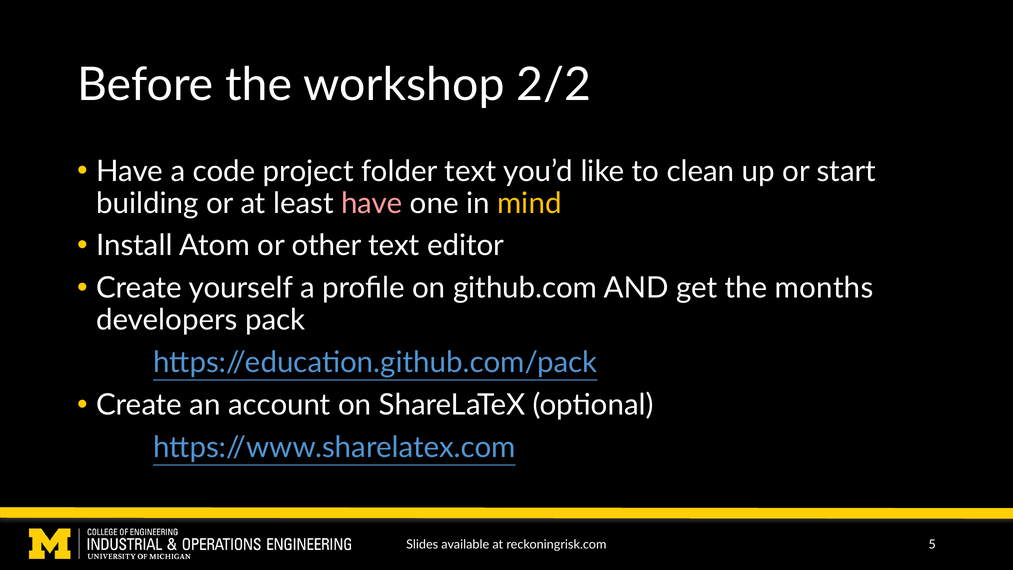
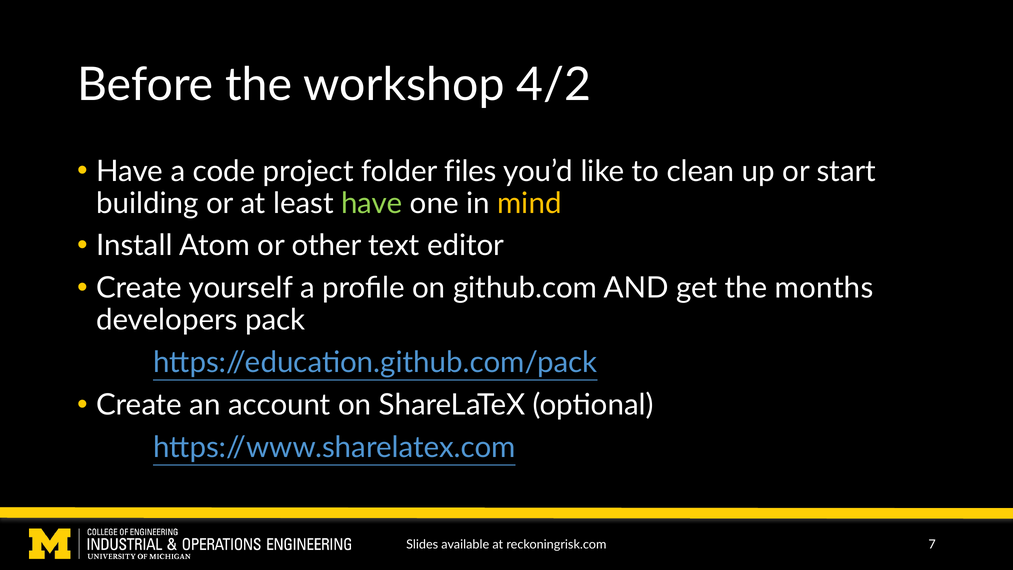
2/2: 2/2 -> 4/2 (554, 85)
folder text: text -> files (471, 171)
have colour: pink -> light green (372, 203)
5: 5 -> 7 (932, 544)
